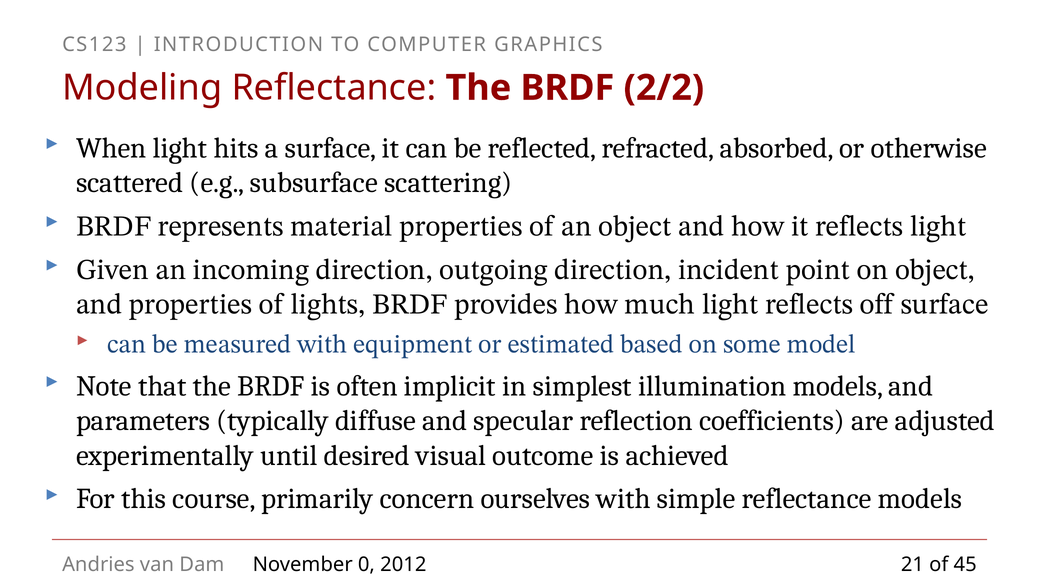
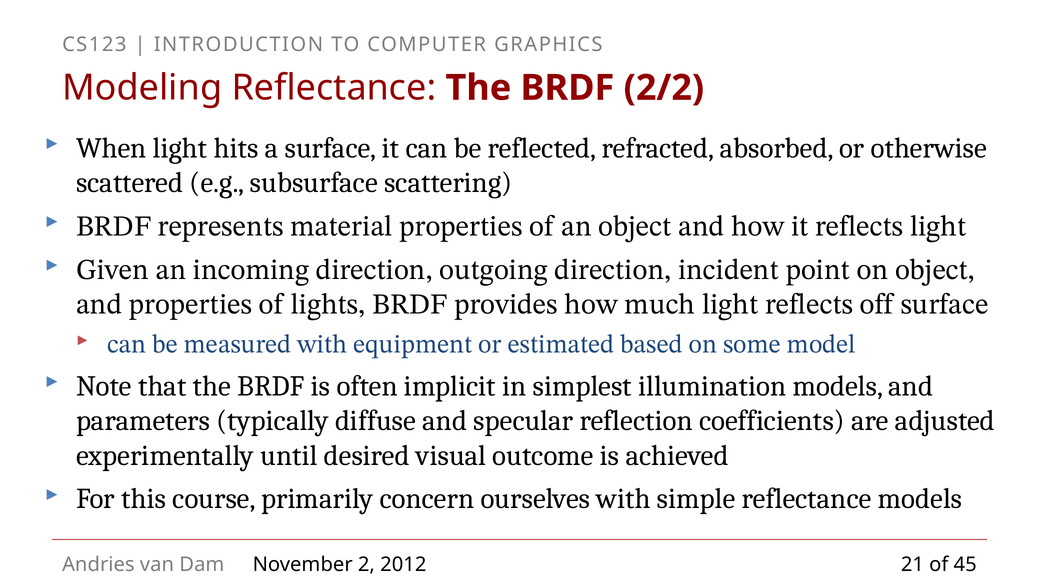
0: 0 -> 2 (366, 564)
